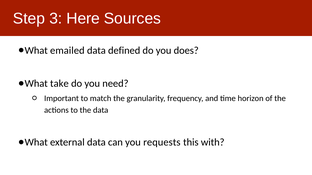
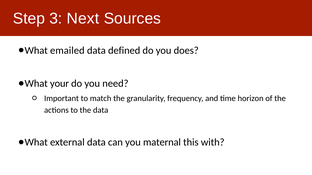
Here: Here -> Next (83, 18)
take: take -> your (60, 84)
requests: requests -> maternal (162, 143)
